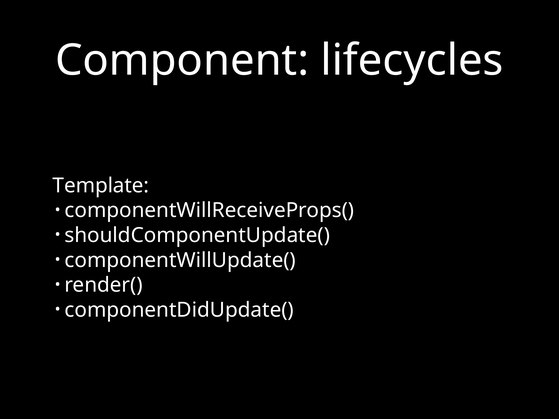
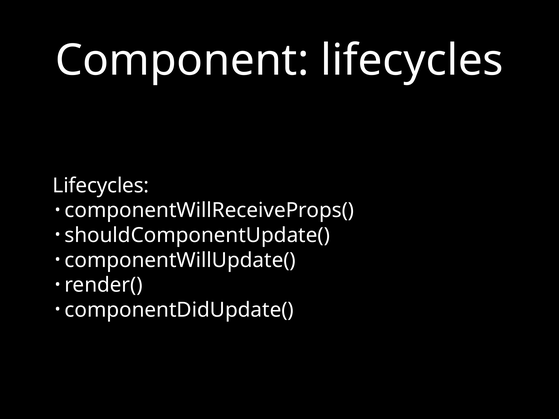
Template: Template -> Lifecycles (101, 186)
